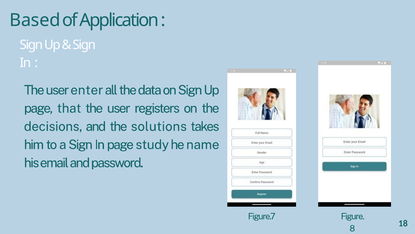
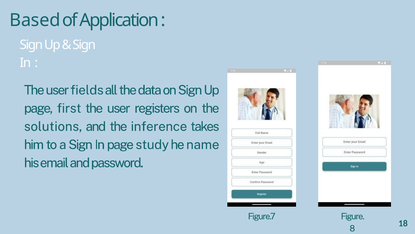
enter: enter -> fields (87, 90)
that: that -> first (69, 108)
decisions: decisions -> solutions (53, 126)
solutions: solutions -> inference (159, 126)
